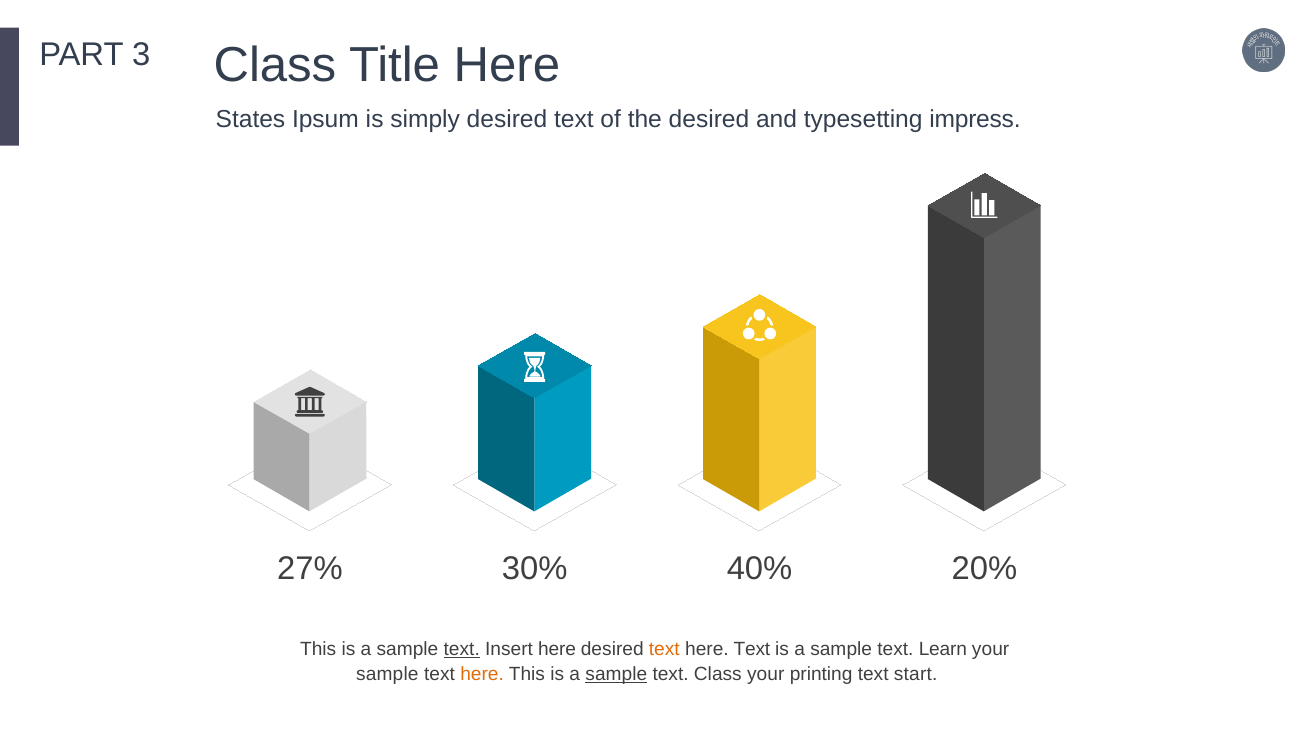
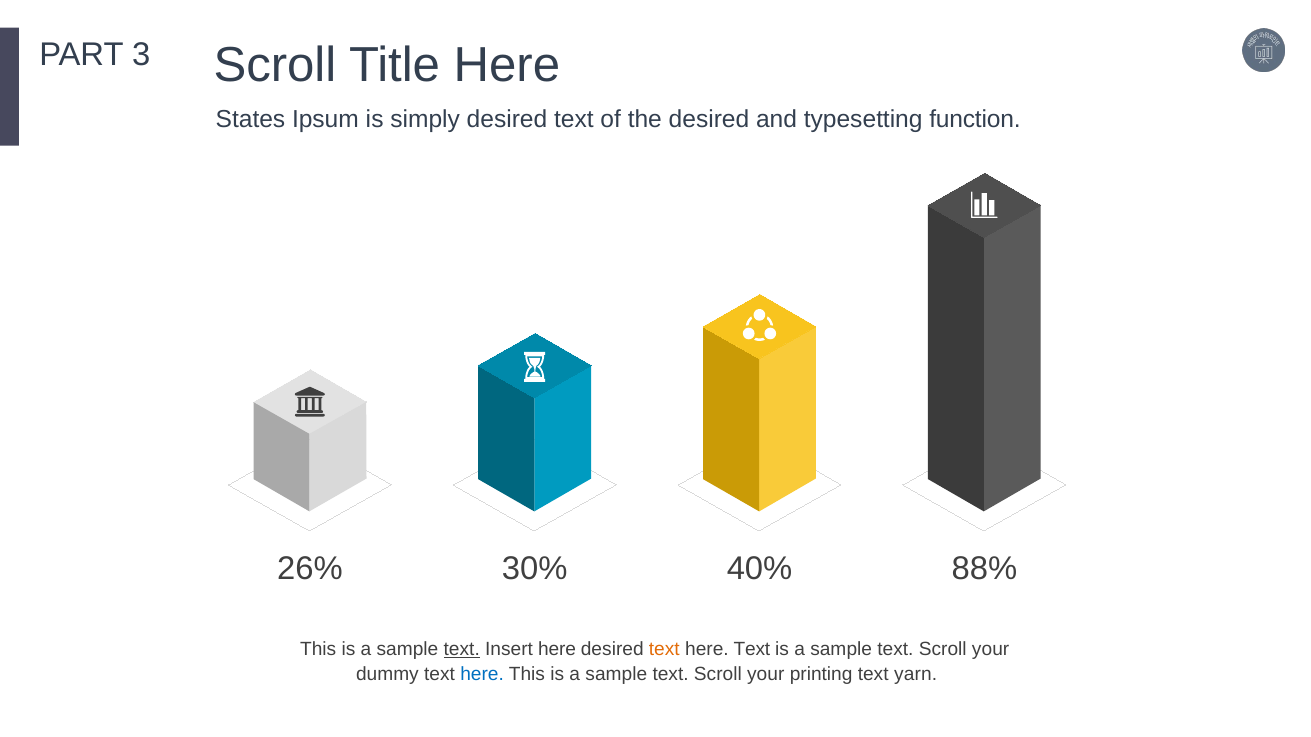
3 Class: Class -> Scroll (275, 65)
impress: impress -> function (975, 119)
27%: 27% -> 26% (310, 569)
20%: 20% -> 88% (984, 569)
Learn: Learn -> Scroll (943, 650)
sample: sample -> dummy (387, 675)
here colour: orange -> blue (482, 675)
sample underline: present -> none (616, 675)
Class: Class -> Scroll (718, 675)
start: start -> yarn (916, 675)
